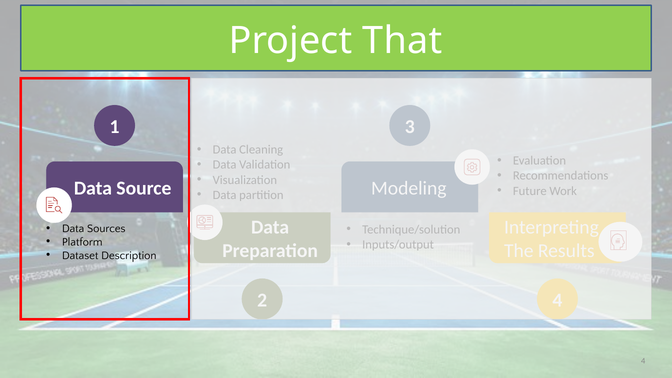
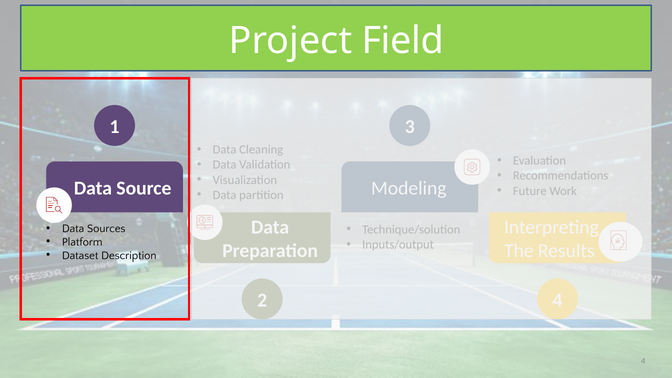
That: That -> Field (403, 41)
